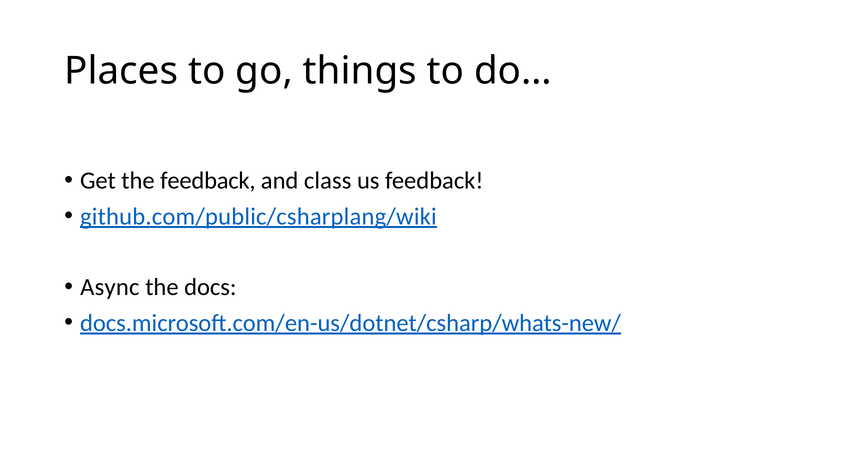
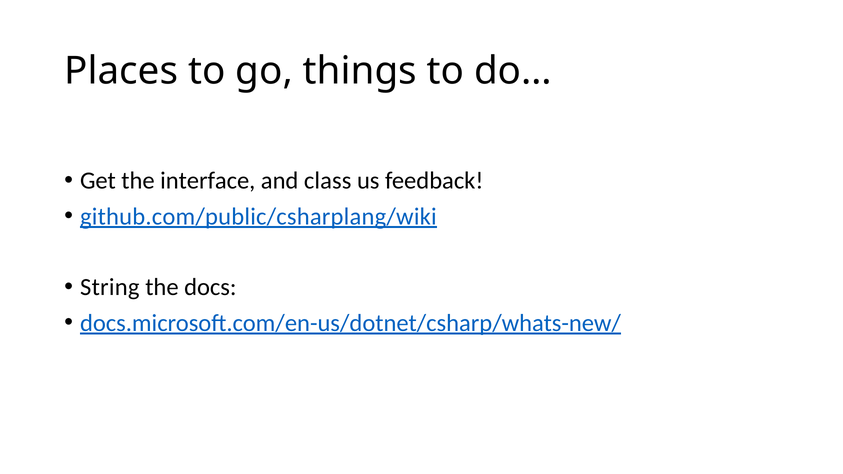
the feedback: feedback -> interface (208, 181)
Async: Async -> String (110, 287)
